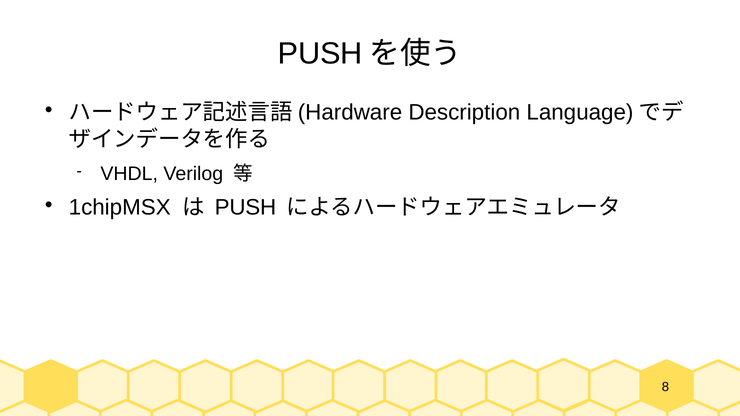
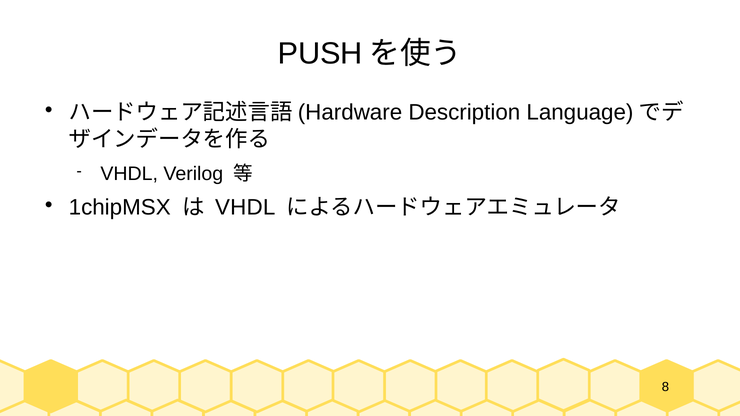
PUSH: PUSH -> VHDL (245, 207)
